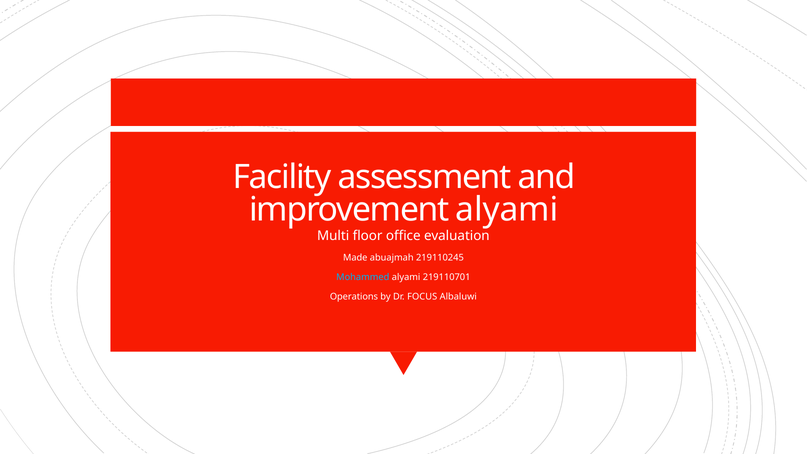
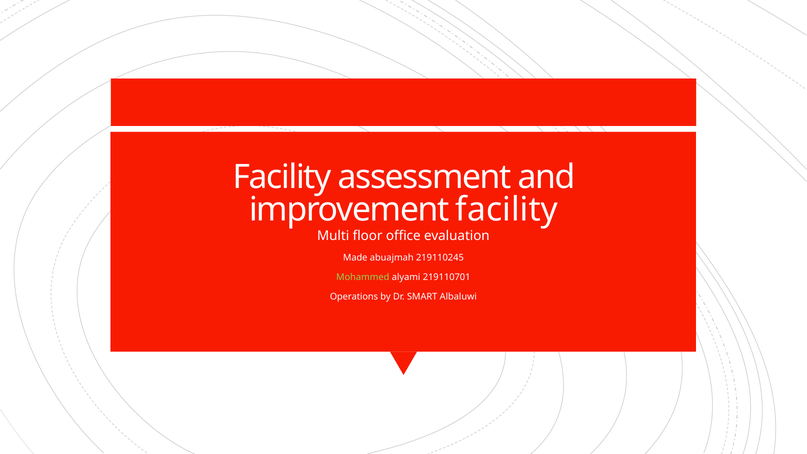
improvement alyami: alyami -> facility (507, 209)
Mohammed colour: light blue -> light green (363, 277)
FOCUS: FOCUS -> SMART (422, 297)
